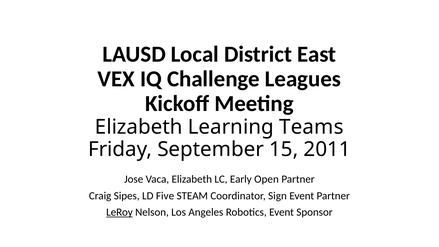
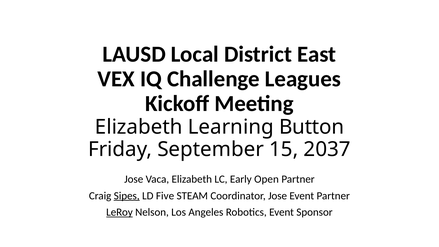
Teams: Teams -> Button (312, 127)
2011: 2011 -> 2037 (327, 149)
Sipes underline: none -> present (127, 196)
Coordinator Sign: Sign -> Jose (278, 196)
